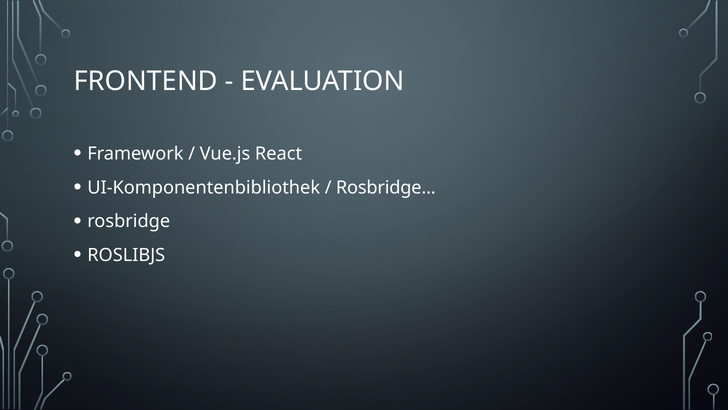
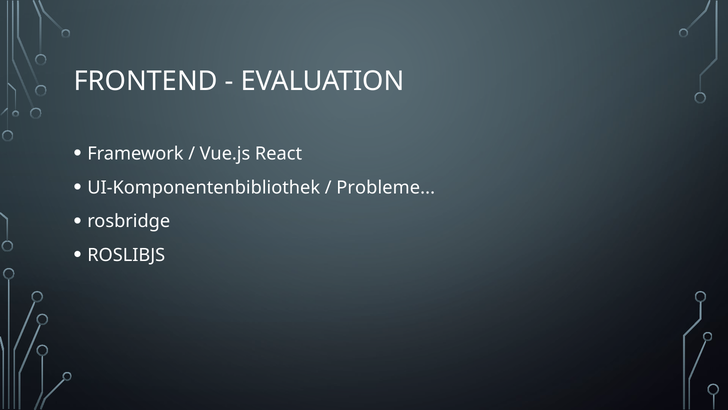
Rosbridge: Rosbridge -> Probleme (386, 187)
